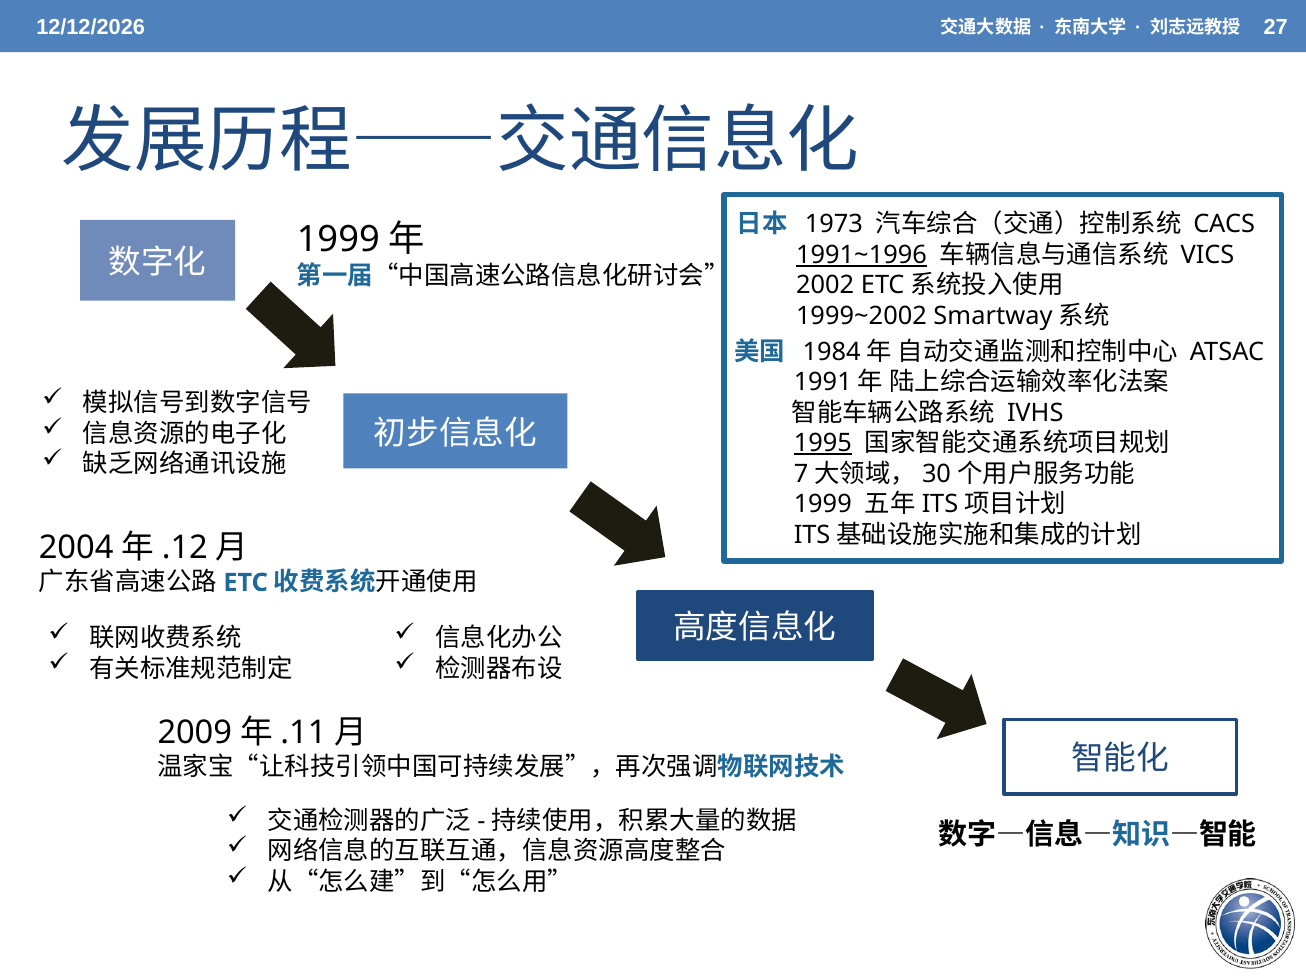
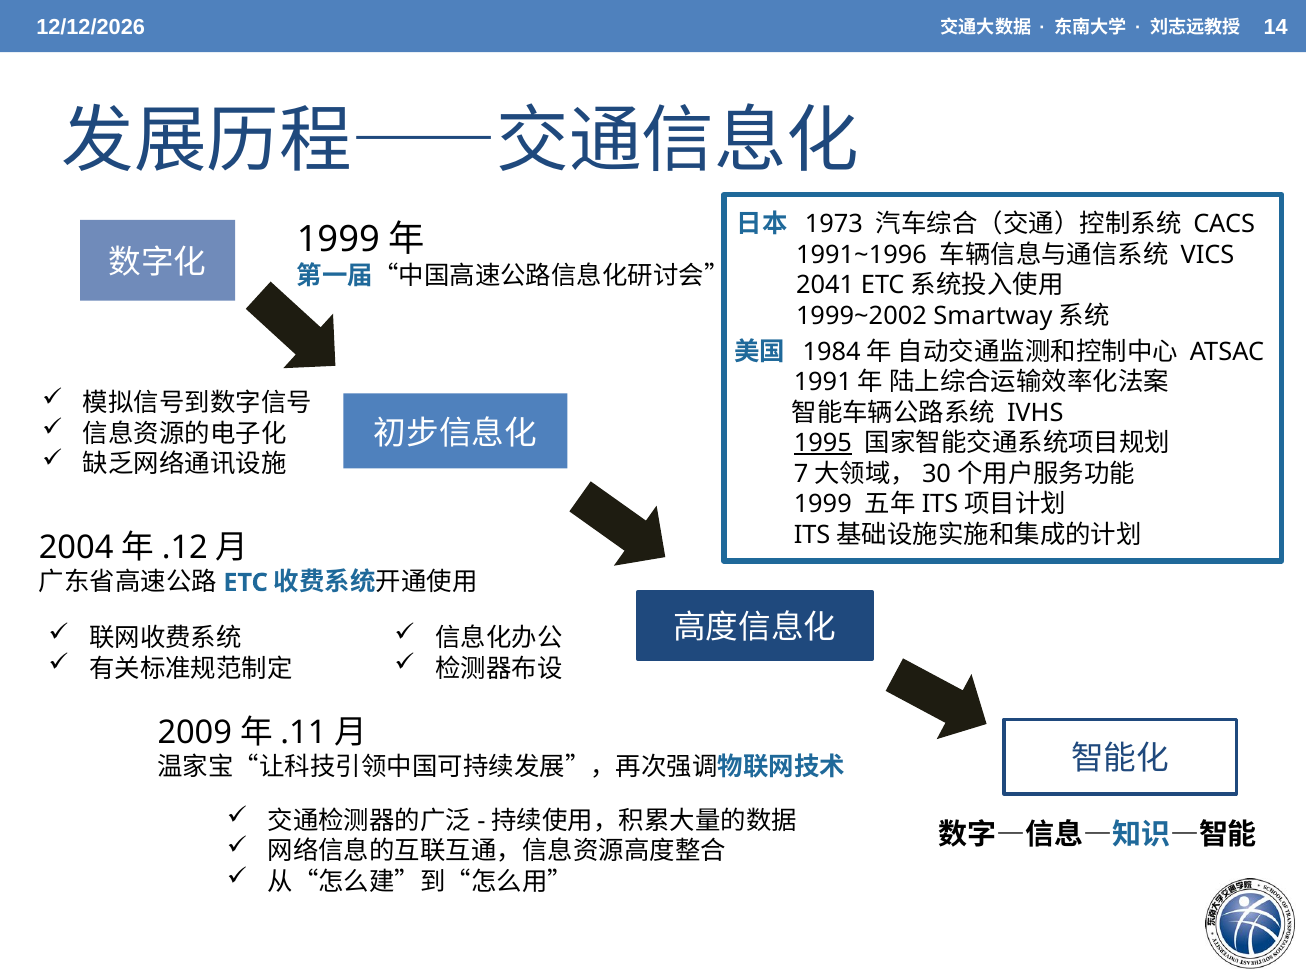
27: 27 -> 14 (1276, 28)
1991~1996 underline: present -> none (862, 255)
2002: 2002 -> 2041 (825, 285)
